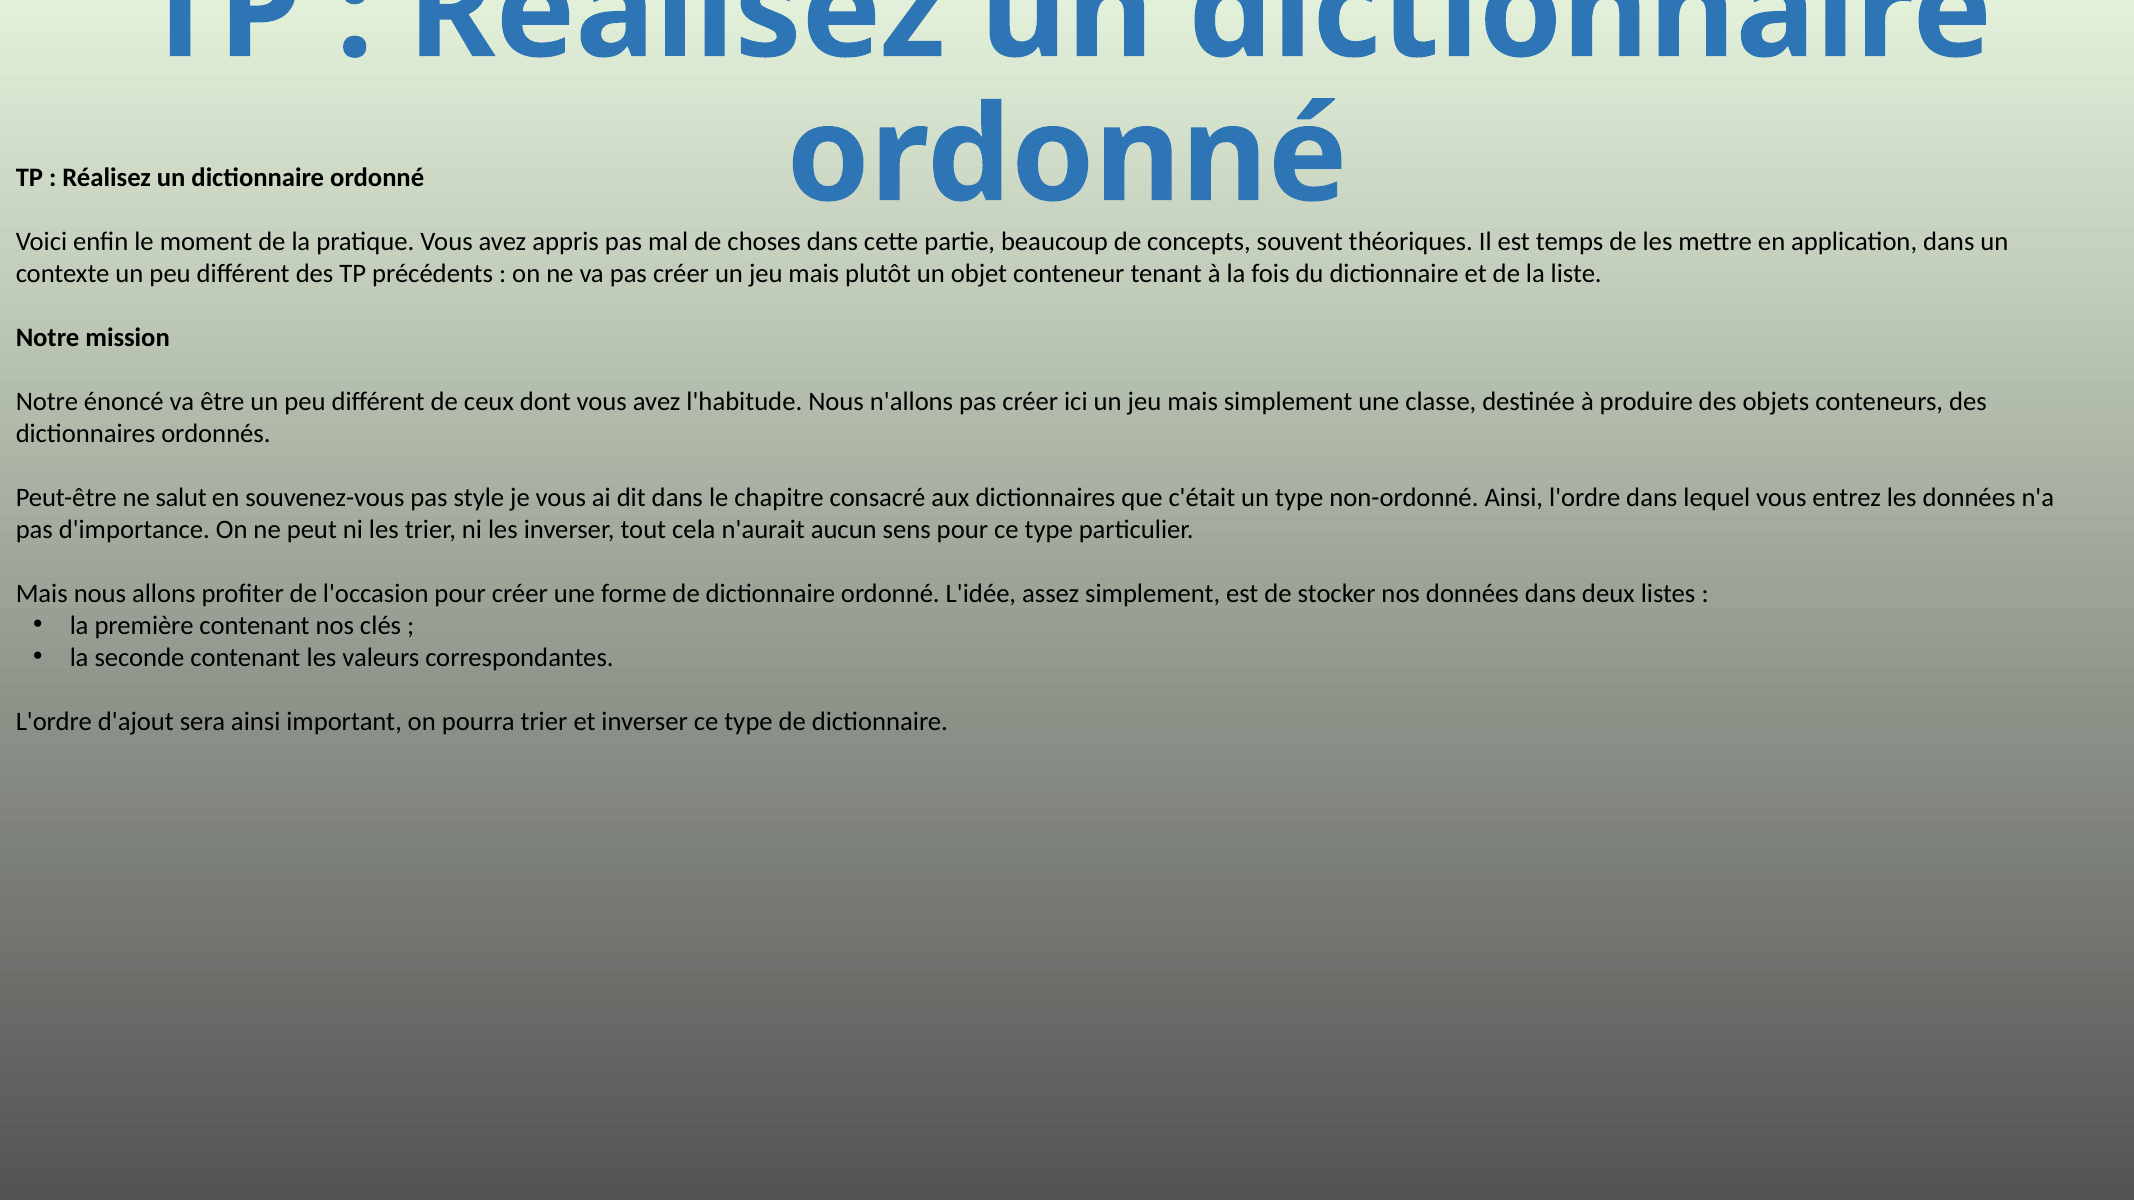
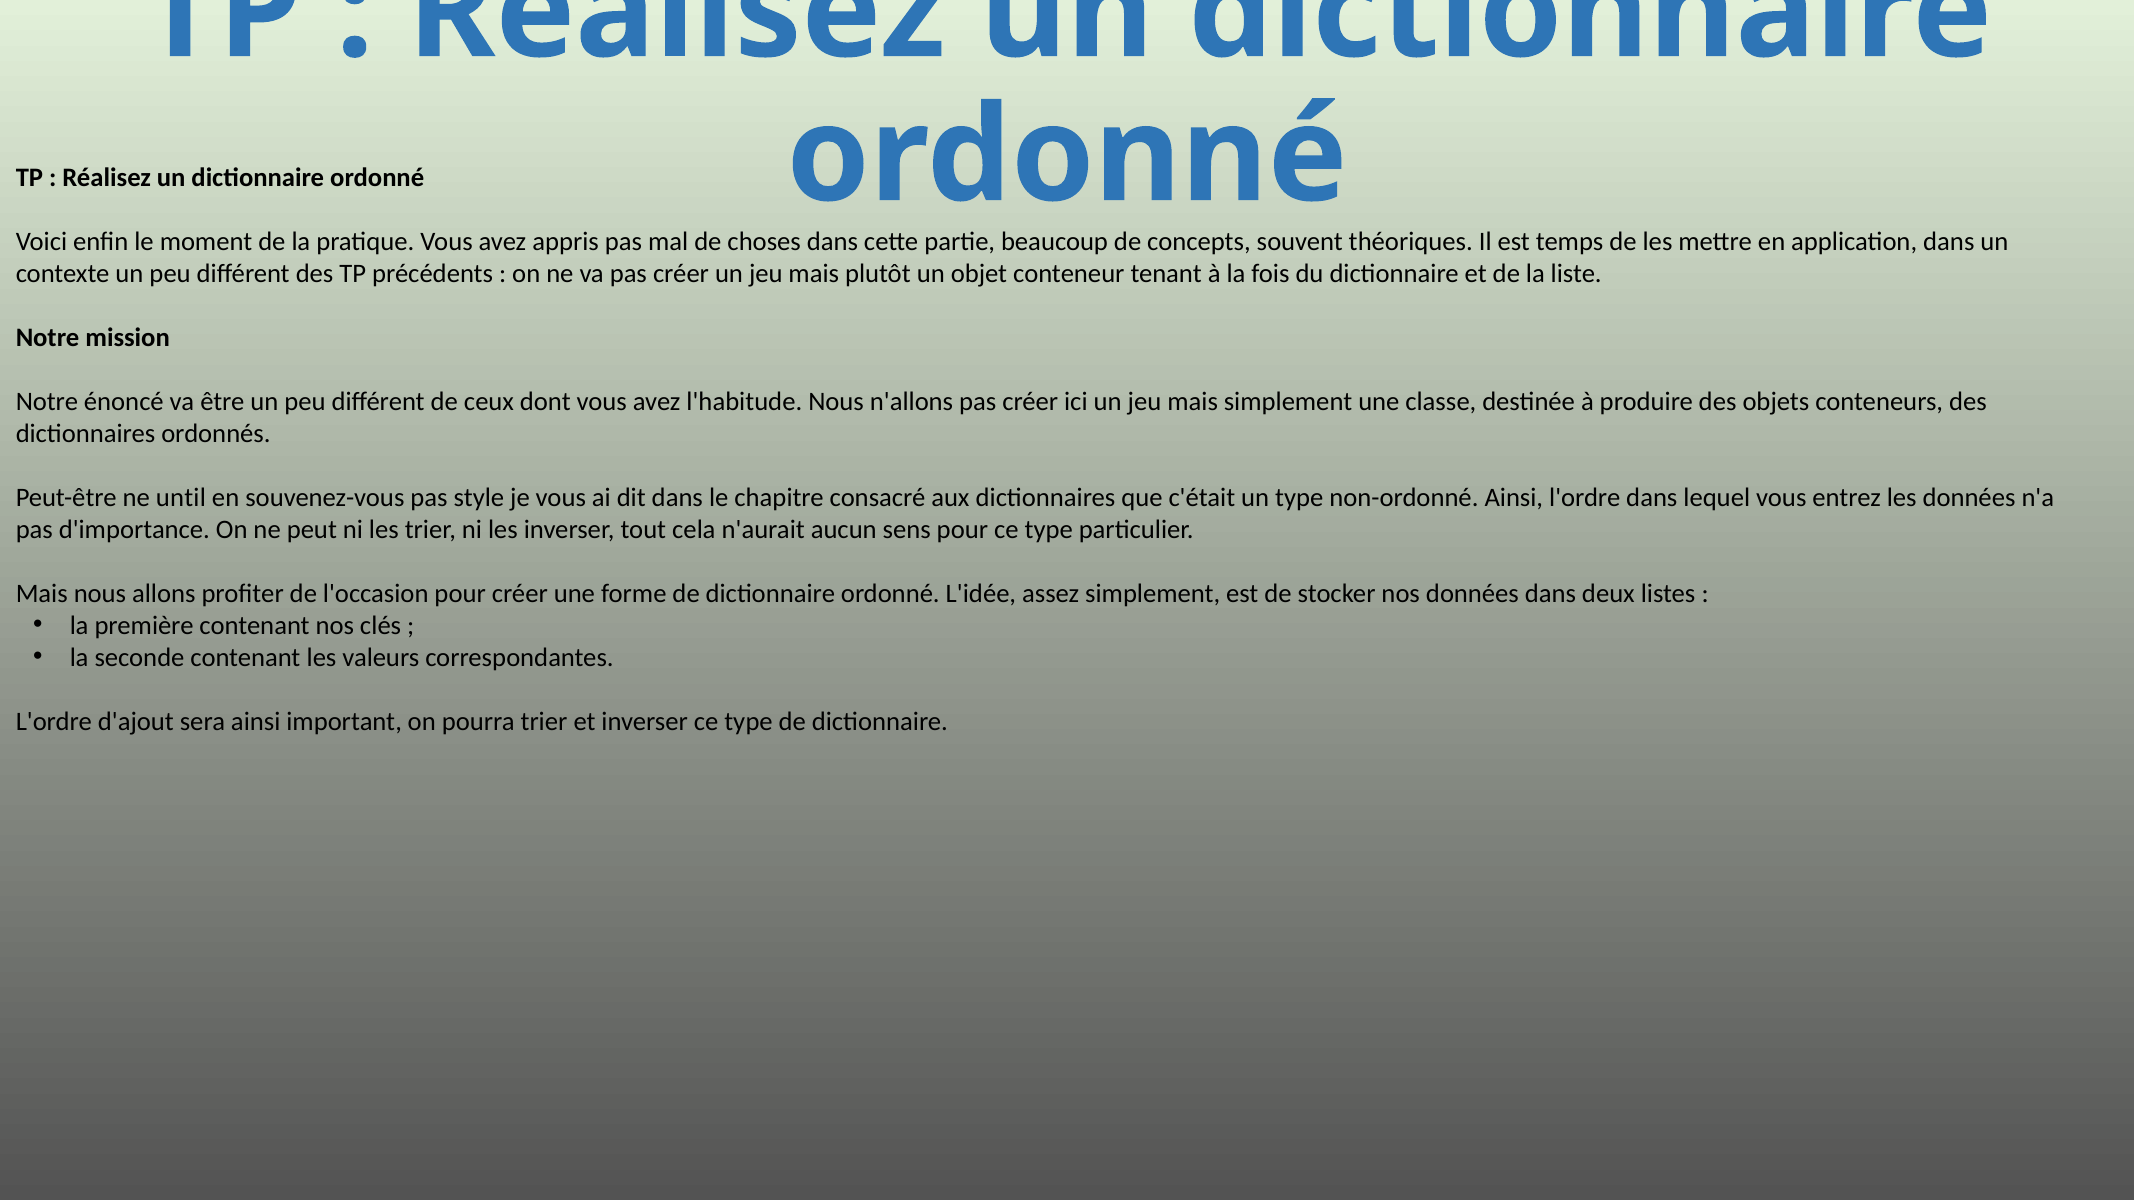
salut: salut -> until (181, 497)
